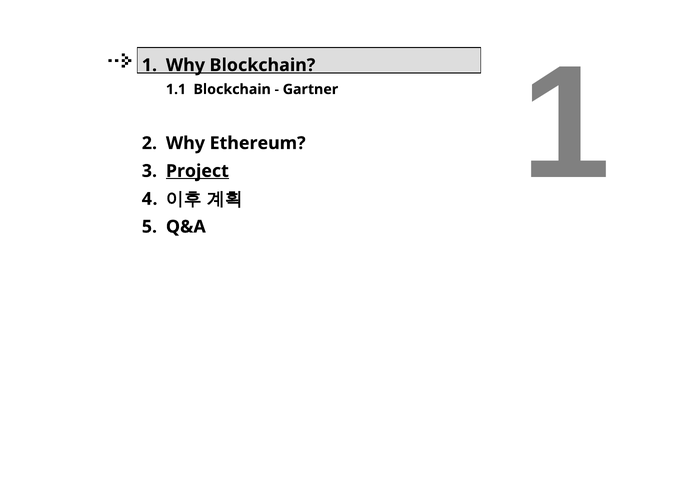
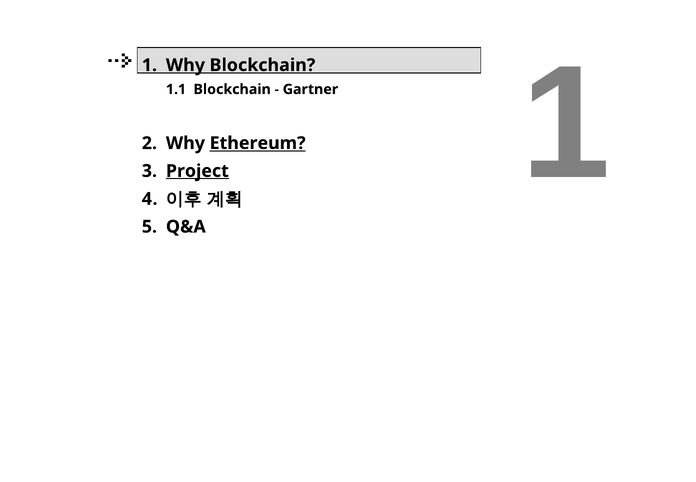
Ethereum underline: none -> present (258, 143)
